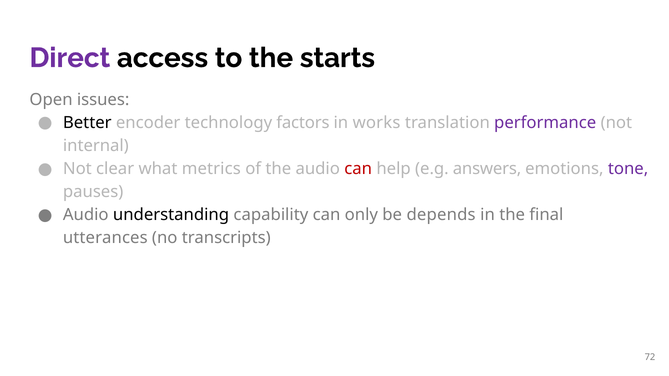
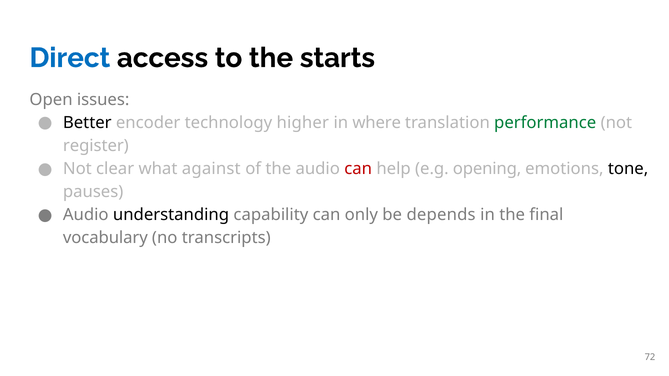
Direct colour: purple -> blue (70, 58)
factors: factors -> higher (303, 123)
works: works -> where (377, 123)
performance colour: purple -> green (545, 123)
internal: internal -> register (96, 146)
metrics: metrics -> against (211, 169)
answers: answers -> opening (487, 169)
tone colour: purple -> black (628, 169)
utterances: utterances -> vocabulary (105, 238)
